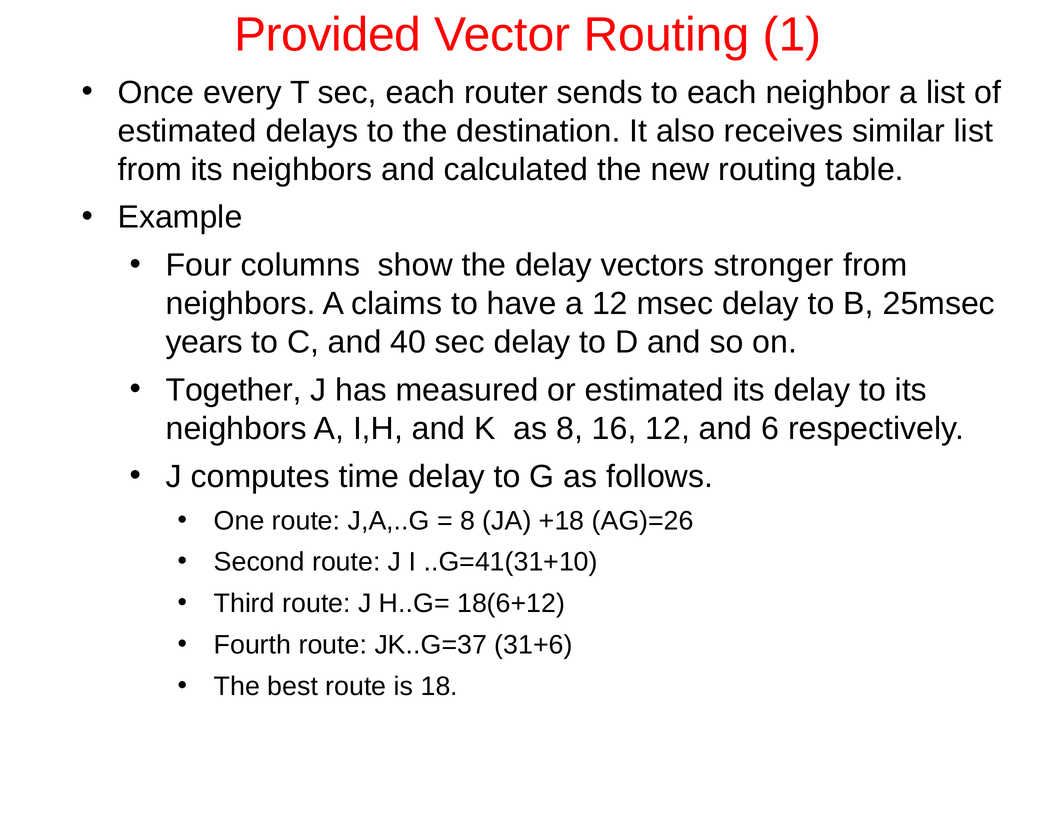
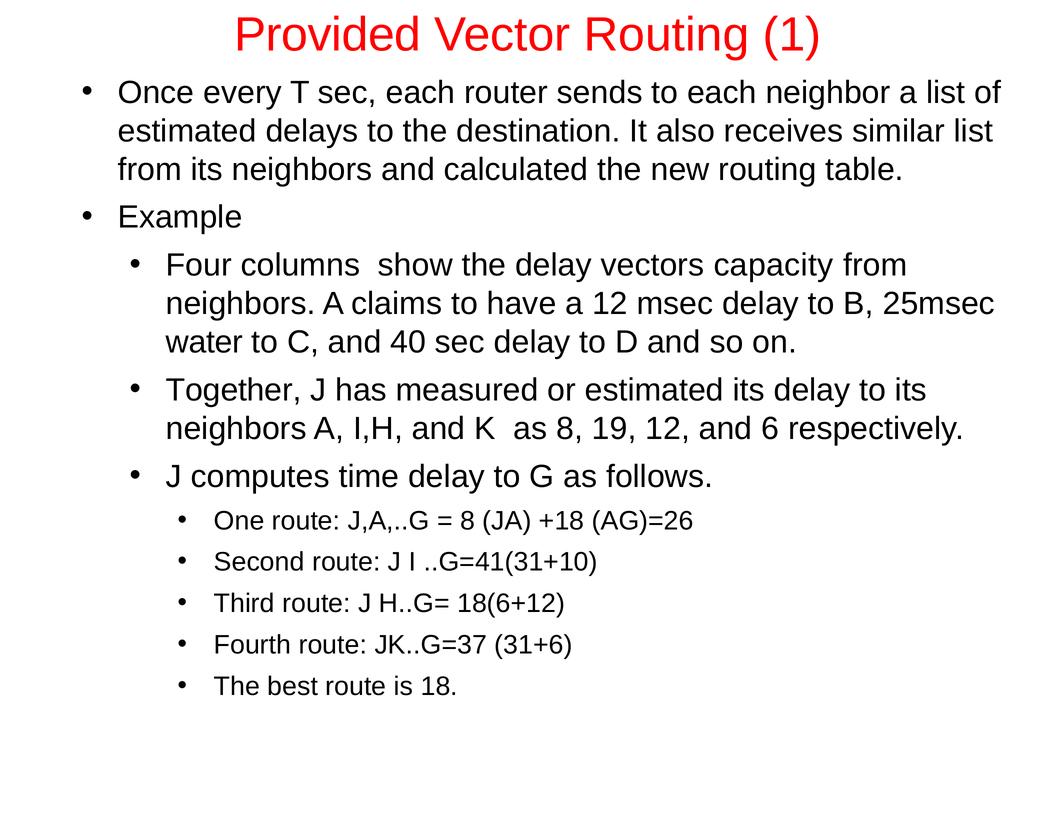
stronger: stronger -> capacity (774, 265)
years: years -> water (204, 342)
16: 16 -> 19 (614, 429)
